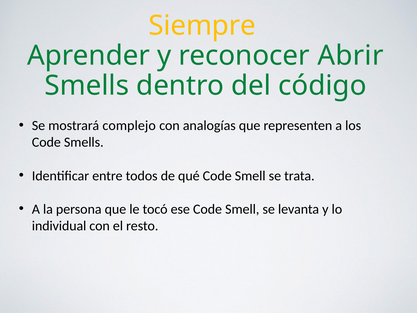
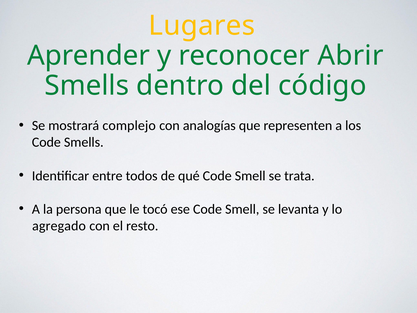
Siempre: Siempre -> Lugares (202, 26)
individual: individual -> agregado (59, 226)
